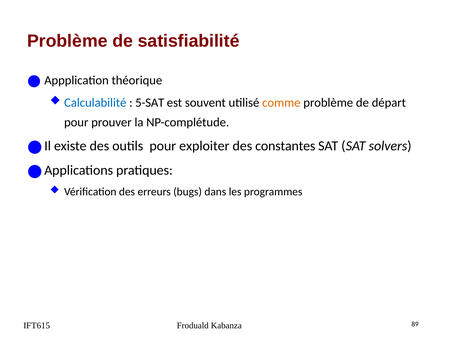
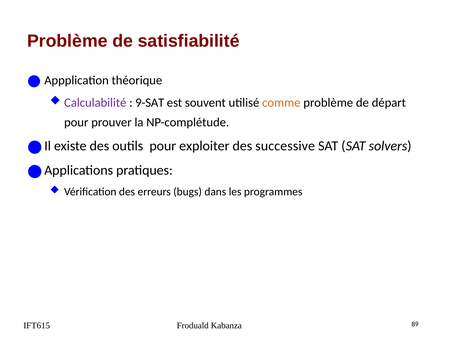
Calculabilité colour: blue -> purple (95, 103)
5-SAT: 5-SAT -> 9-SAT (150, 103)
constantes: constantes -> successive (285, 146)
